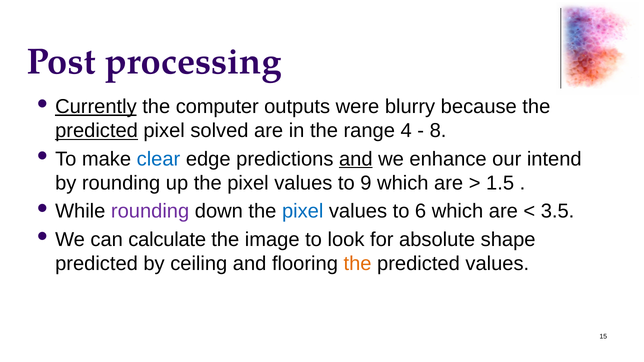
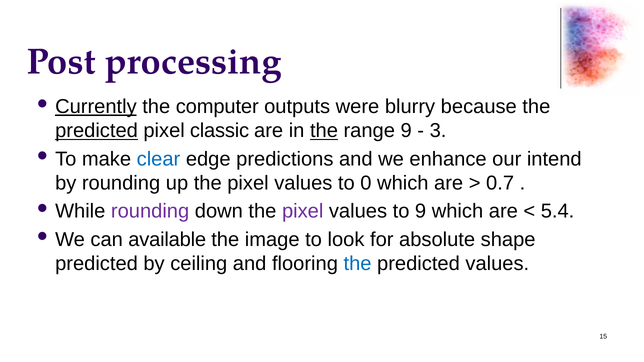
solved: solved -> classic (220, 131)
the underline: none -> present (324, 131)
range 4: 4 -> 9 (406, 131)
8: 8 -> 3 (438, 131)
and underline: present -> none (356, 159)
9: 9 -> 0 (366, 183)
1.5: 1.5 -> 0.7 (500, 183)
pixel colour: blue -> purple (303, 211)
to 6: 6 -> 9 (421, 211)
3.5: 3.5 -> 5.4 (558, 211)
calculate: calculate -> available (167, 240)
the colour: orange -> blue (358, 264)
